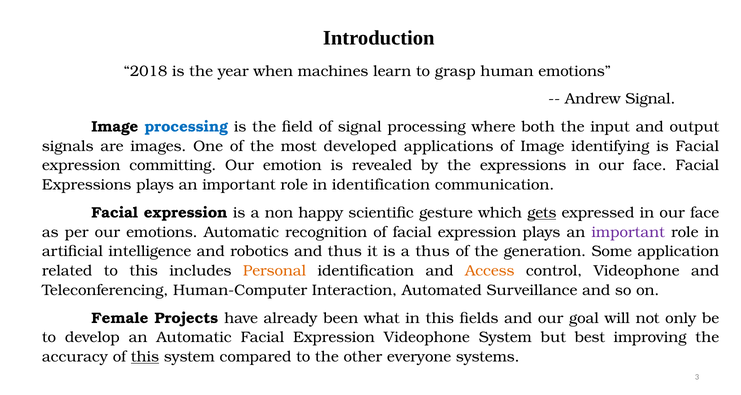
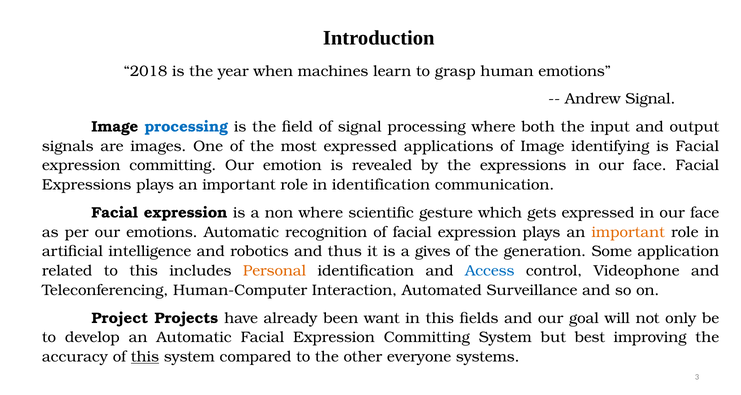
most developed: developed -> expressed (360, 146)
non happy: happy -> where (321, 213)
gets underline: present -> none (542, 213)
important colour: purple -> orange (628, 232)
a thus: thus -> gives (433, 252)
Access colour: orange -> blue (490, 271)
Female: Female -> Project (120, 318)
what: what -> want (382, 318)
Automatic Facial Expression Videophone: Videophone -> Committing (427, 338)
